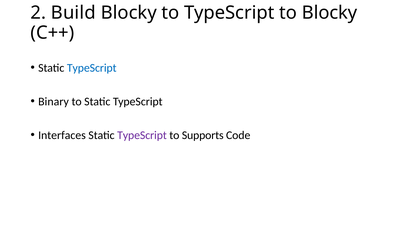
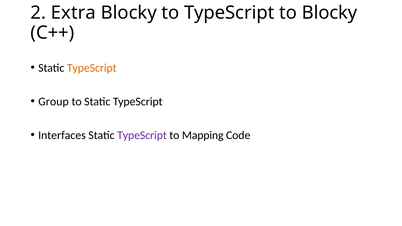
Build: Build -> Extra (73, 13)
TypeScript colour: blue -> orange (92, 68)
Binary: Binary -> Group (54, 102)
Supports: Supports -> Mapping (203, 135)
